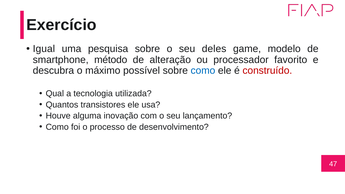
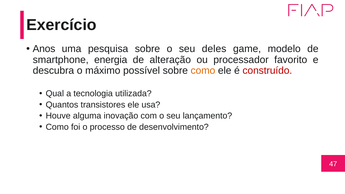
Igual: Igual -> Anos (44, 49)
método: método -> energia (111, 60)
como colour: blue -> orange (203, 71)
